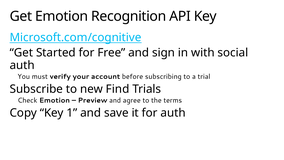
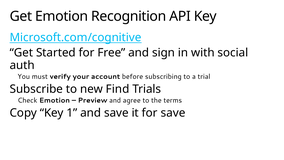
for auth: auth -> save (173, 113)
